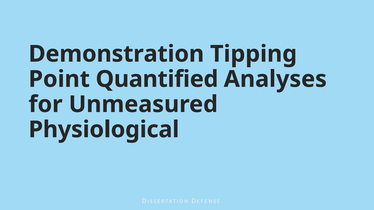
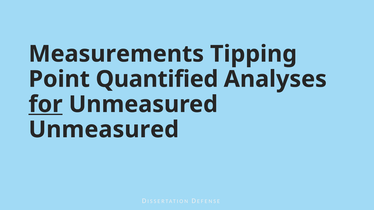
Demonstration: Demonstration -> Measurements (116, 54)
for underline: none -> present (46, 105)
Physiological: Physiological -> Unmeasured (104, 130)
